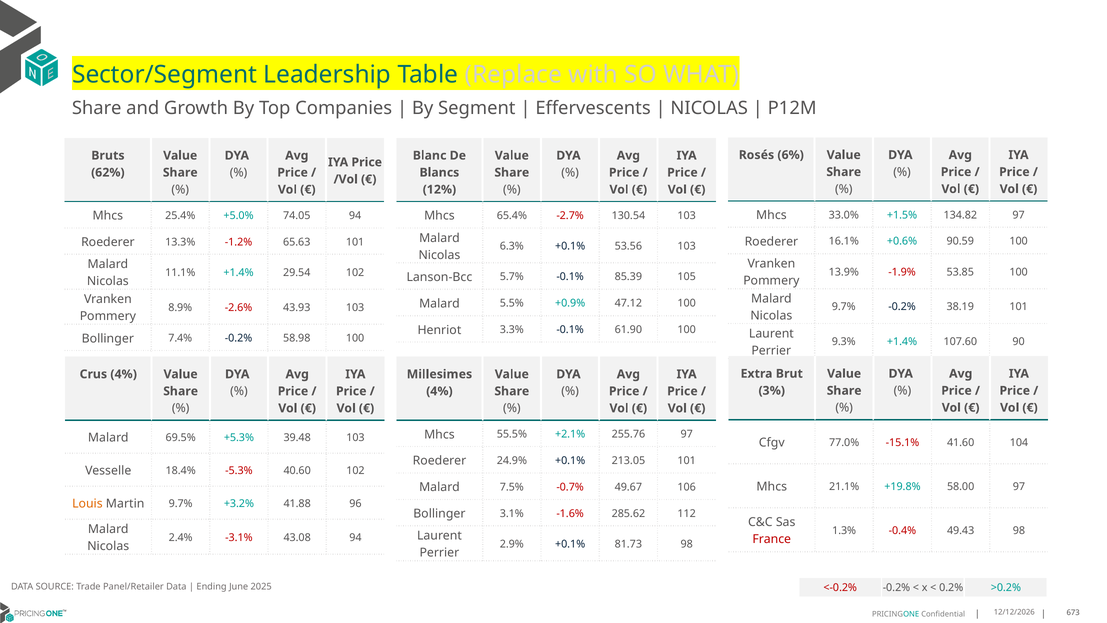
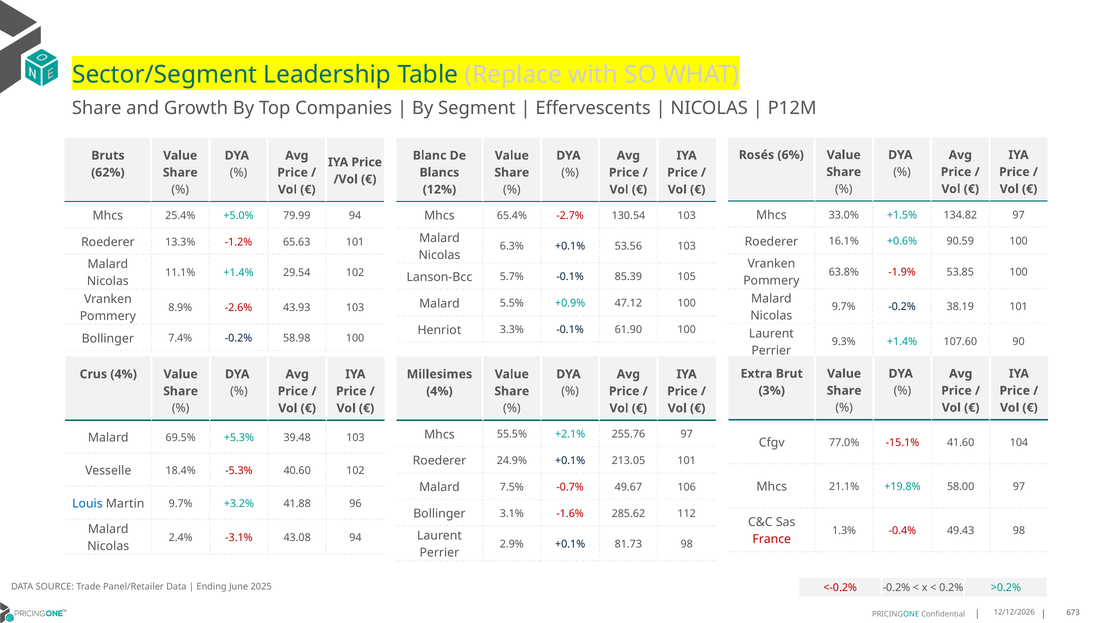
74.05: 74.05 -> 79.99 (297, 215)
13.9%: 13.9% -> 63.8% (844, 272)
Louis colour: orange -> blue (87, 504)
